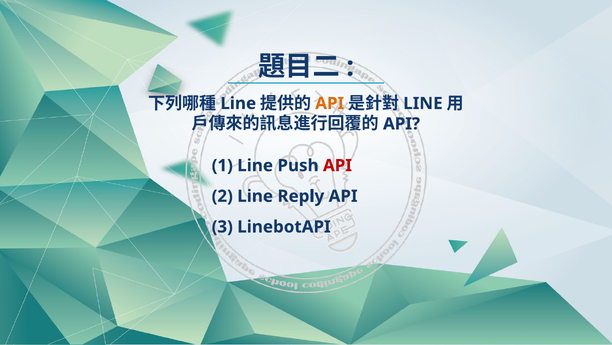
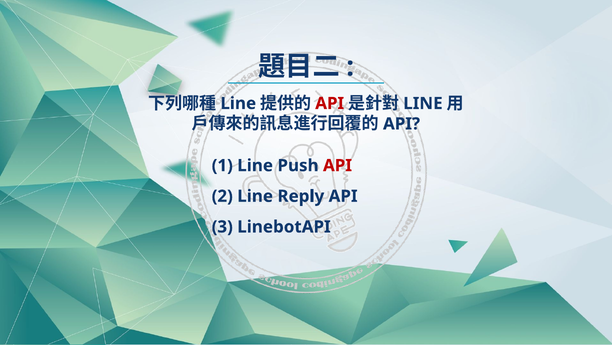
API colour: orange -> red (330, 103)
